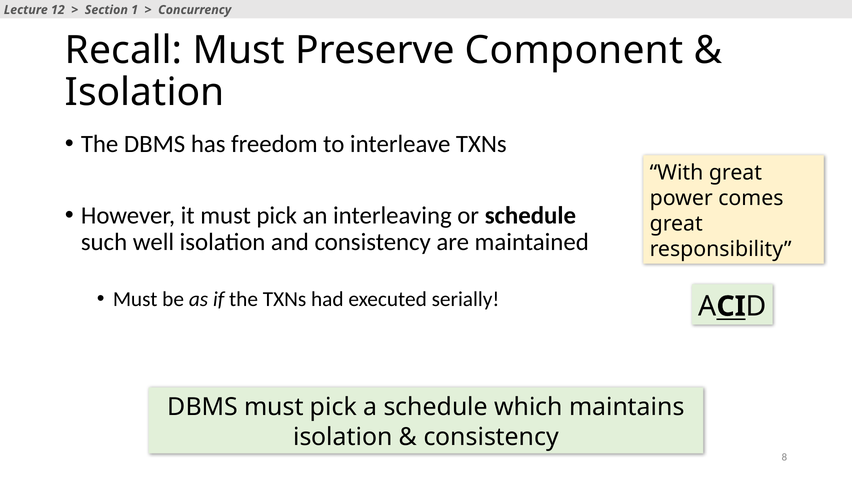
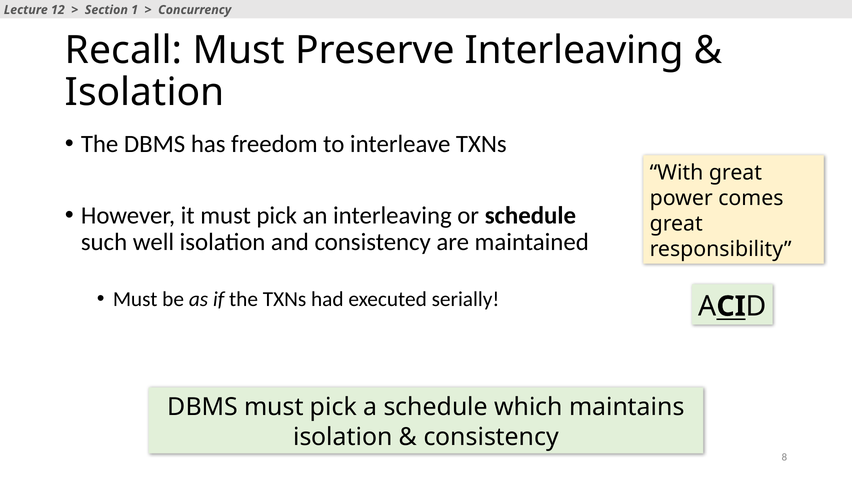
Preserve Component: Component -> Interleaving (574, 50)
